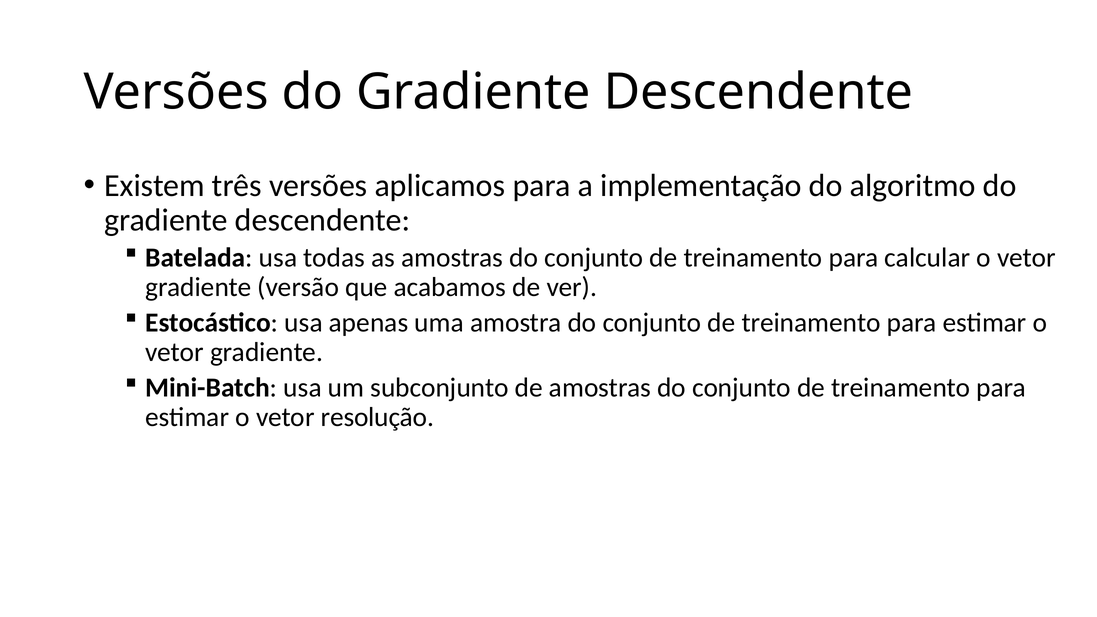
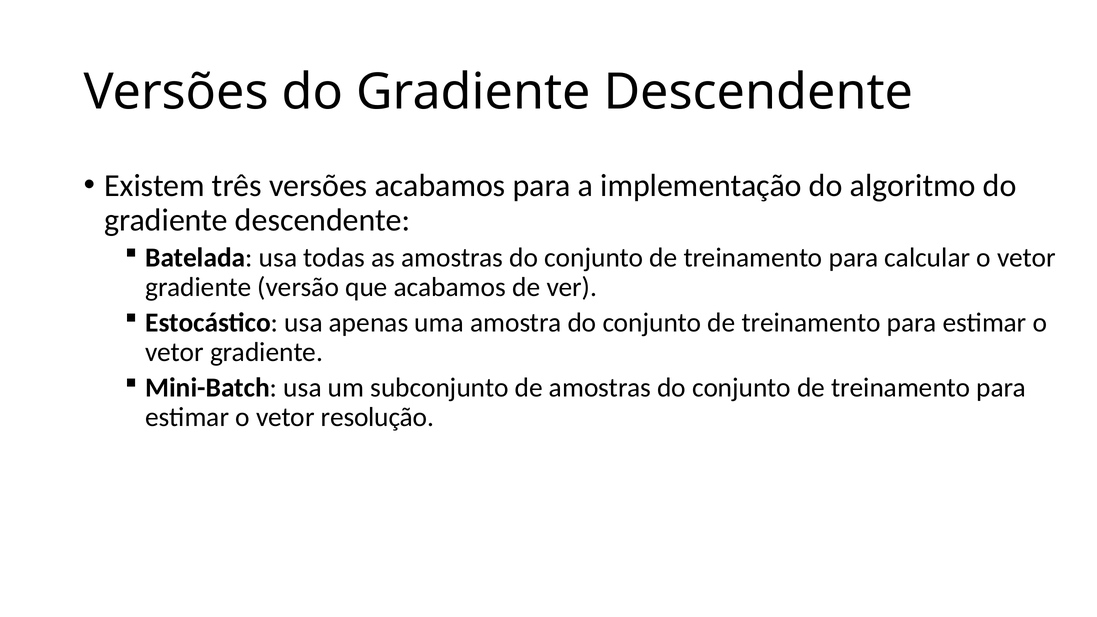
versões aplicamos: aplicamos -> acabamos (440, 185)
